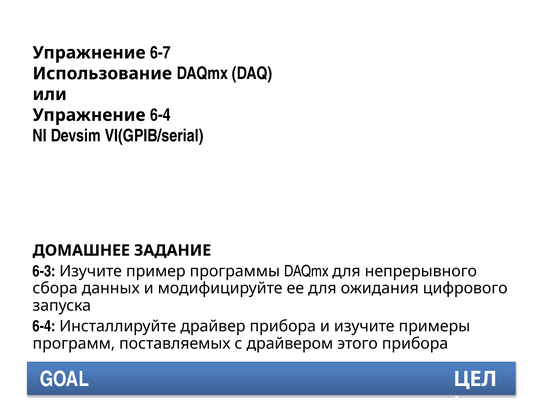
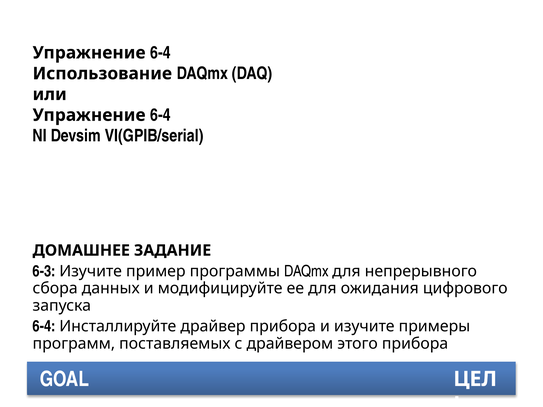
6-7: 6-7 -> 6-4 (160, 53)
